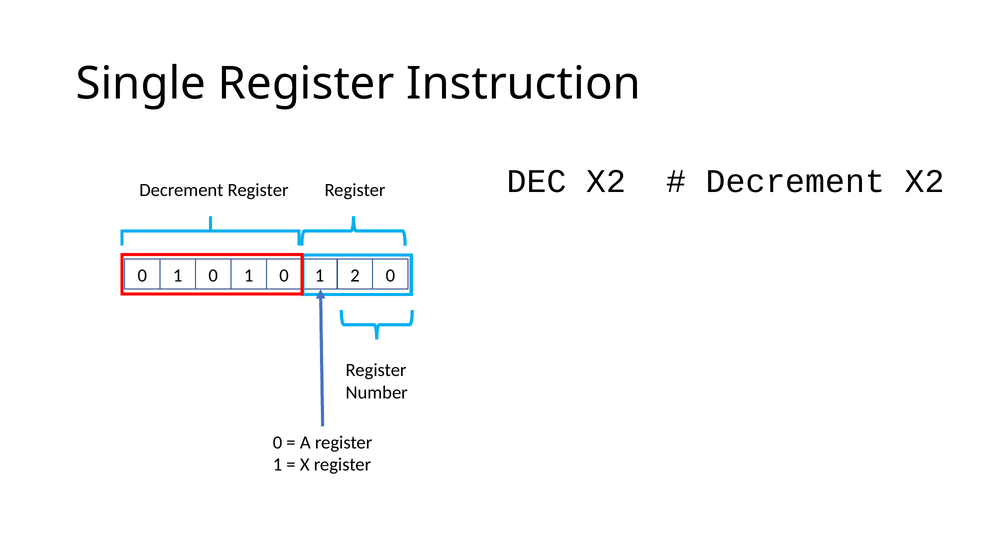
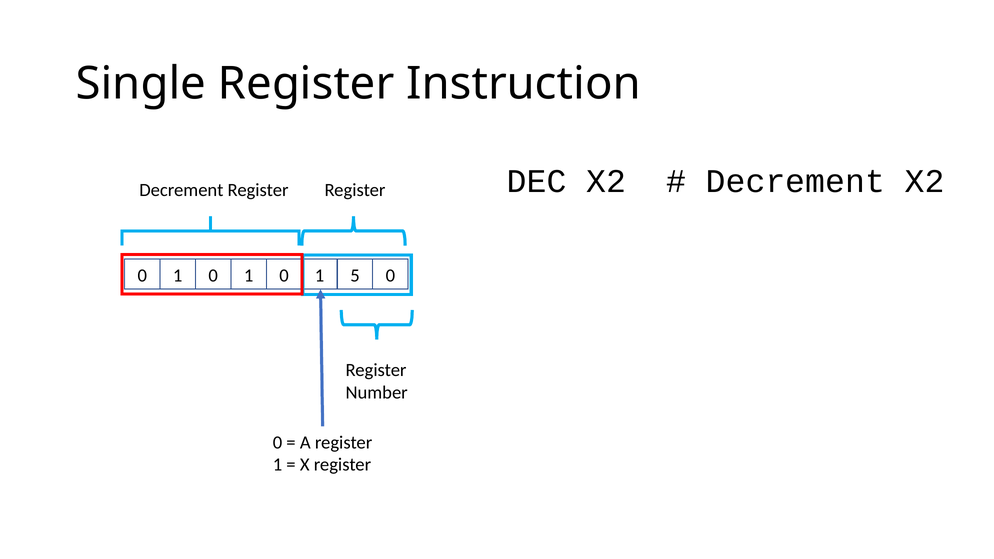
2: 2 -> 5 (355, 275)
